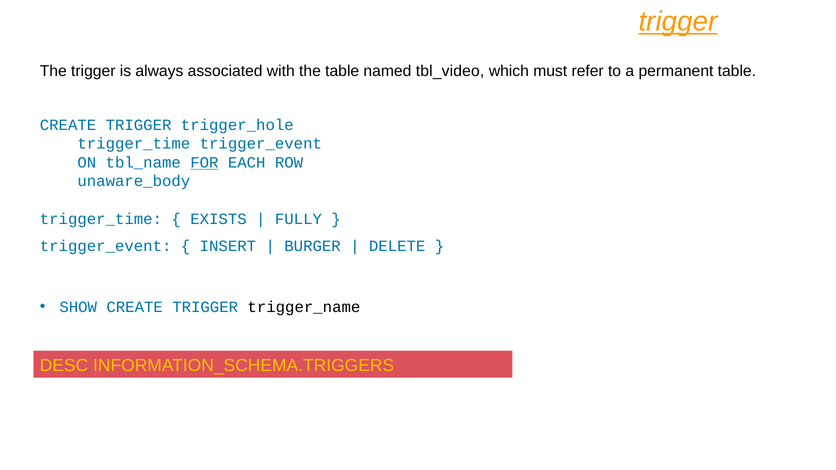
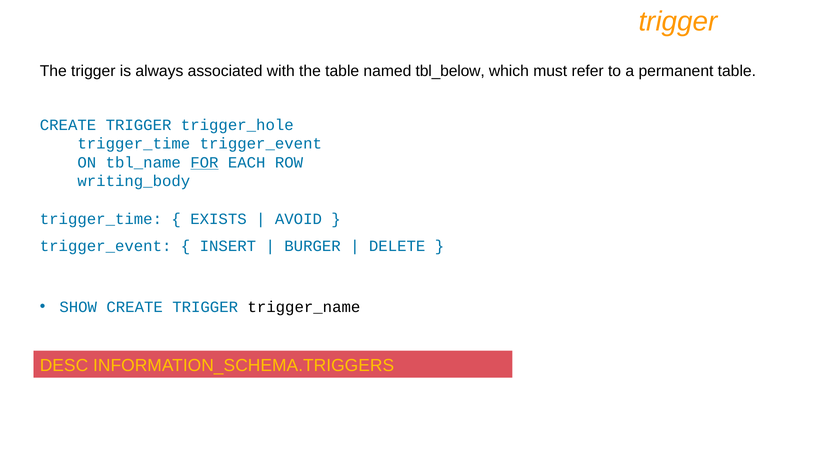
trigger underline: present -> none (678, 22)
tbl_video: tbl_video -> tbl_below (450, 71)
unaware_body: unaware_body -> writing_body (134, 181)
FULLY: FULLY -> AVOID (298, 219)
